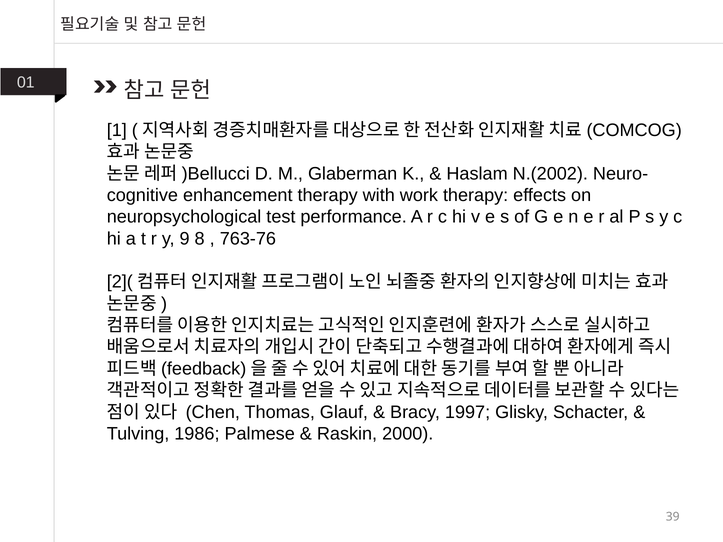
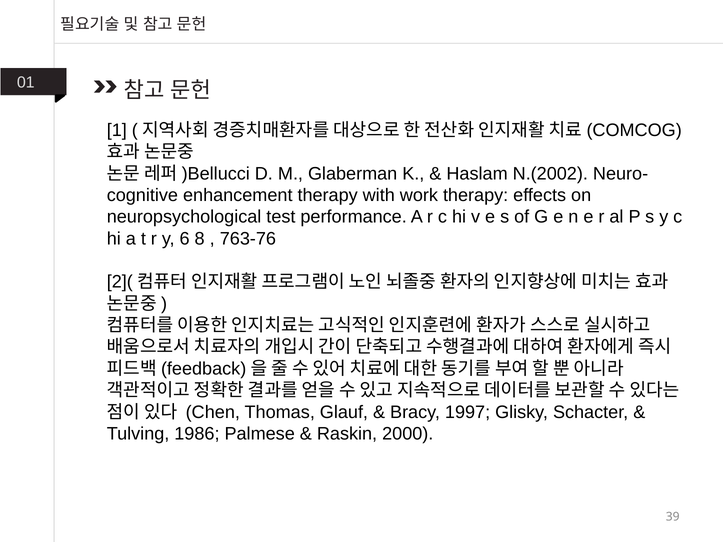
9: 9 -> 6 (185, 239)
